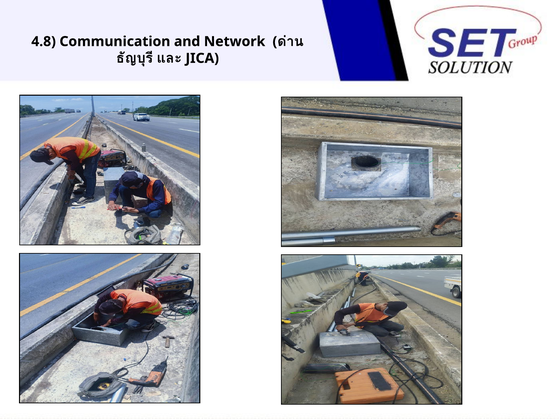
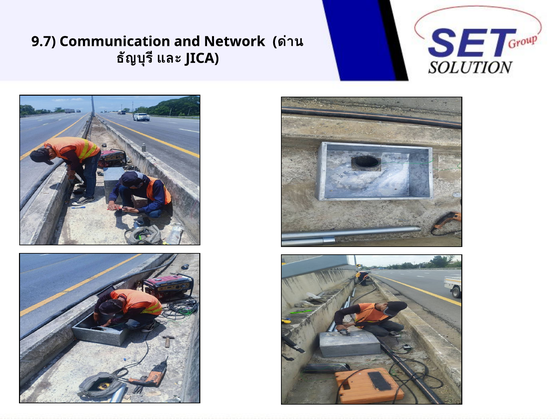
4.8: 4.8 -> 9.7 (44, 42)
